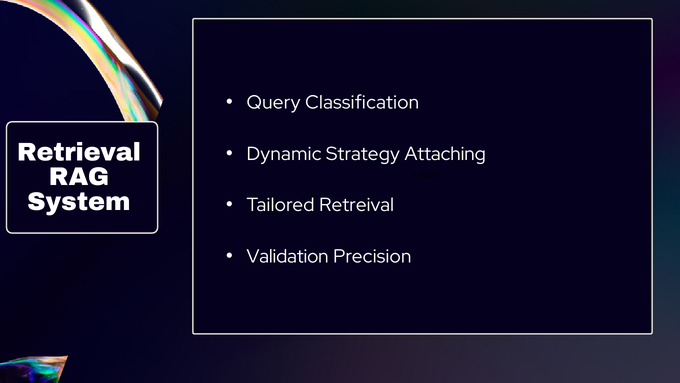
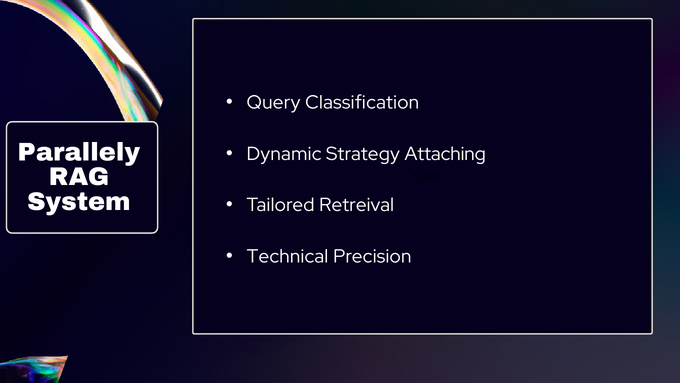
Retrieval: Retrieval -> Parallely (79, 152)
Validation: Validation -> Technical (287, 256)
